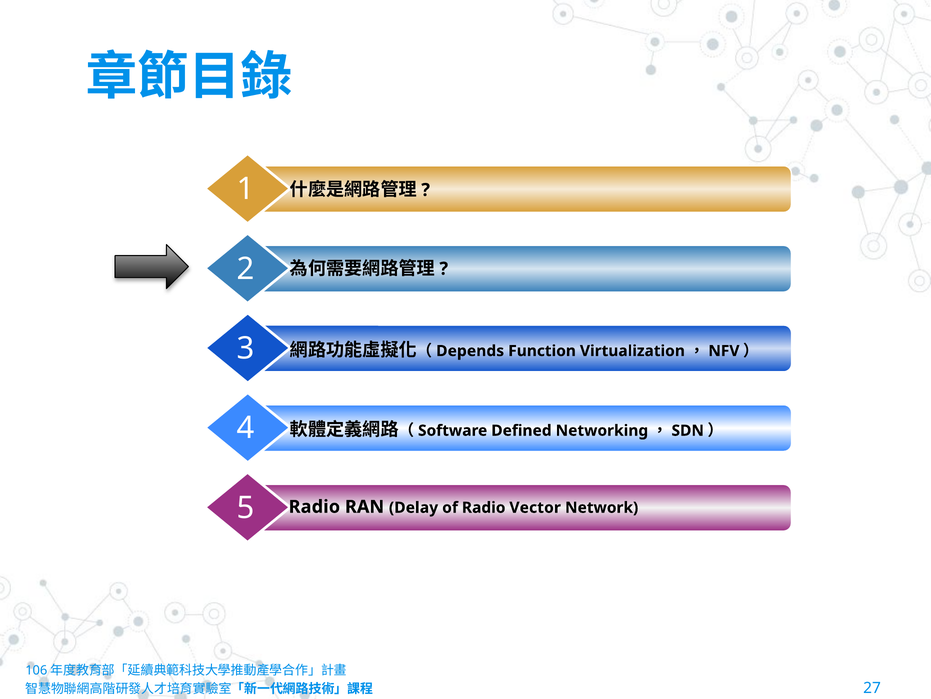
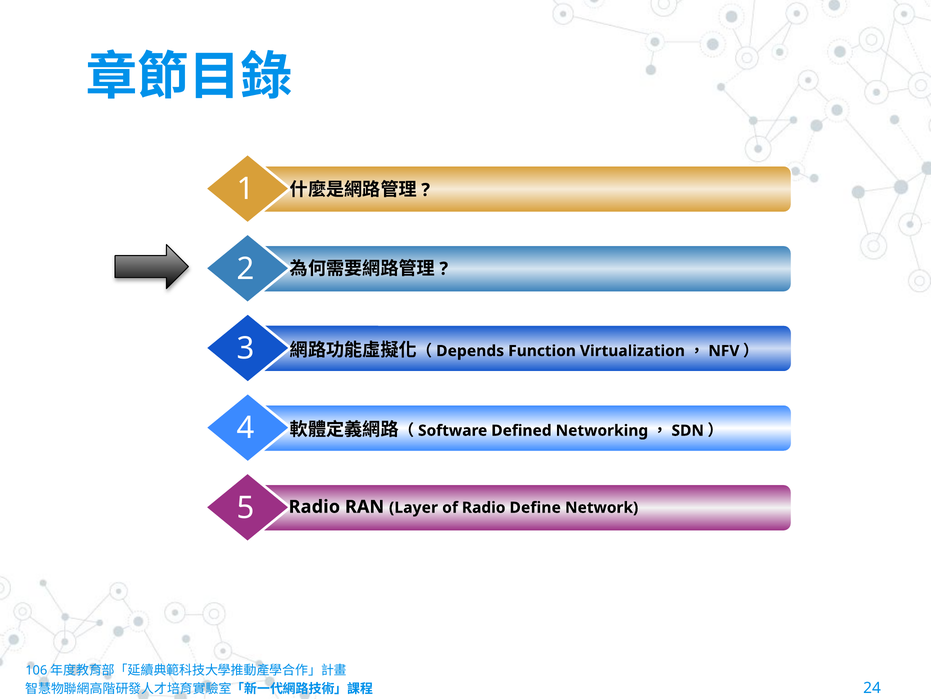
Delay: Delay -> Layer (413, 507)
Vector: Vector -> Define (535, 507)
27: 27 -> 24 (872, 687)
